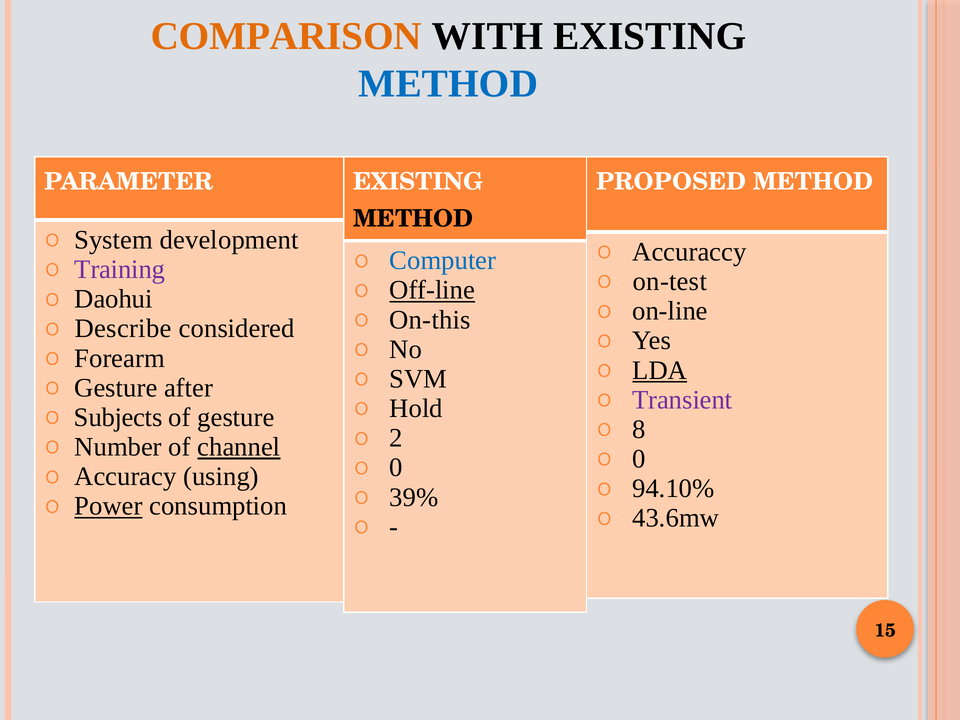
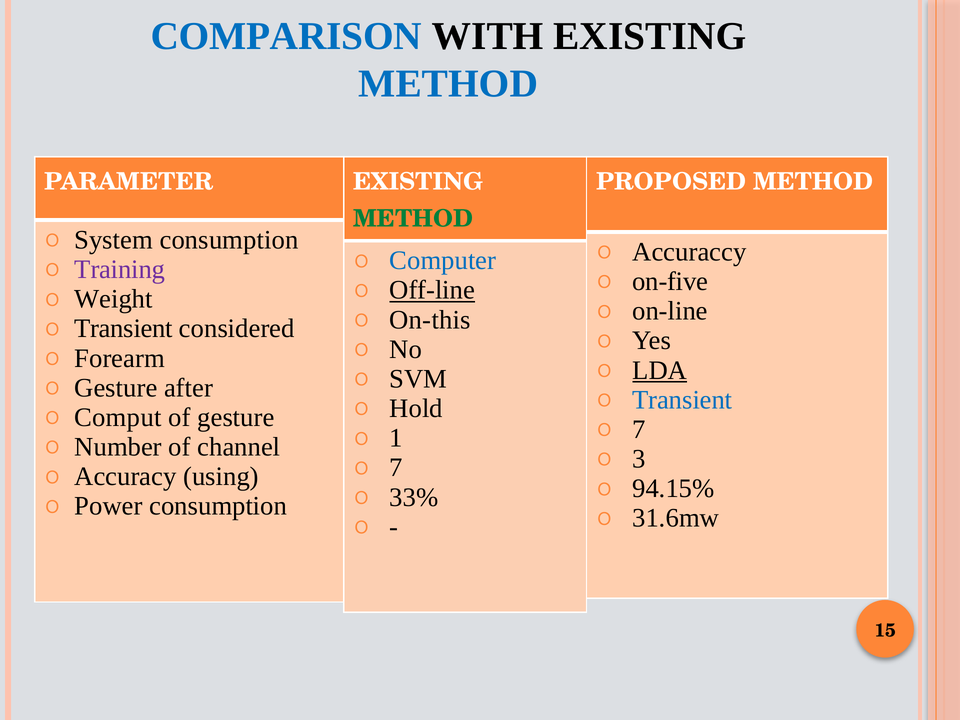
COMPARISON colour: orange -> blue (286, 36)
METHOD colour: black -> green (413, 219)
System development: development -> consumption (229, 240)
on-test: on-test -> on-five (670, 281)
Daohui: Daohui -> Weight (113, 299)
Describe: Describe -> Transient (123, 329)
Transient colour: purple -> blue (682, 400)
Subjects: Subjects -> Comput (118, 417)
8: 8 -> 7 (639, 429)
2: 2 -> 1 (396, 438)
channel underline: present -> none (239, 447)
0: 0 -> 3 (639, 459)
0: 0 -> 7 (396, 468)
94.10%: 94.10% -> 94.15% (673, 489)
39%: 39% -> 33% (414, 497)
Power underline: present -> none (108, 506)
43.6mw: 43.6mw -> 31.6mw (676, 518)
